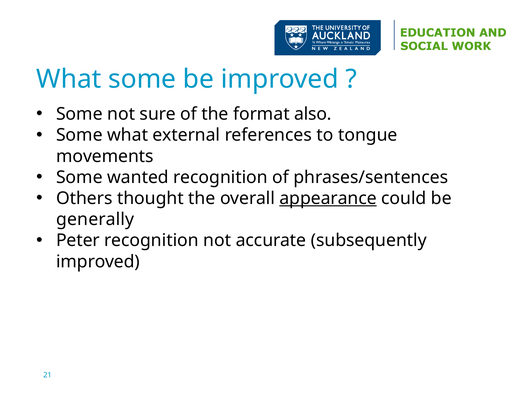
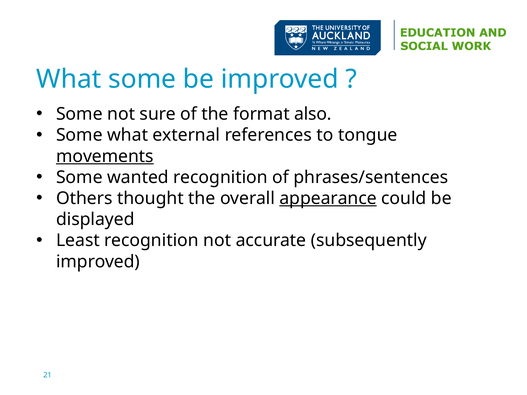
movements underline: none -> present (105, 156)
generally: generally -> displayed (95, 220)
Peter: Peter -> Least (78, 241)
